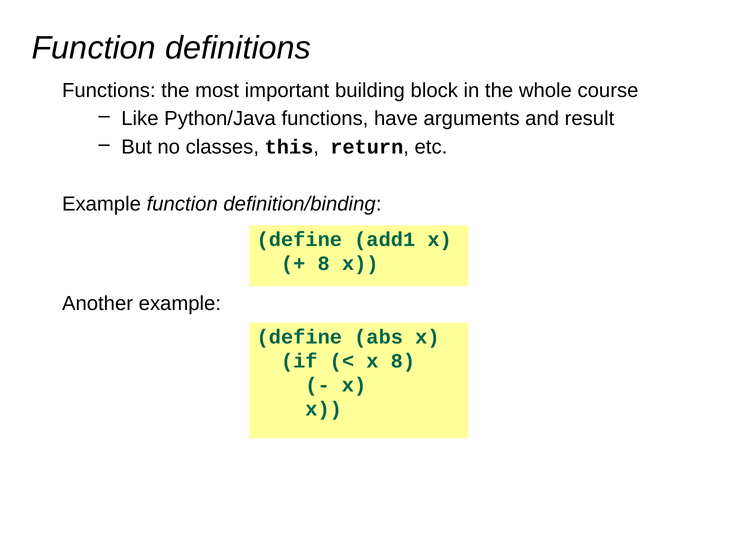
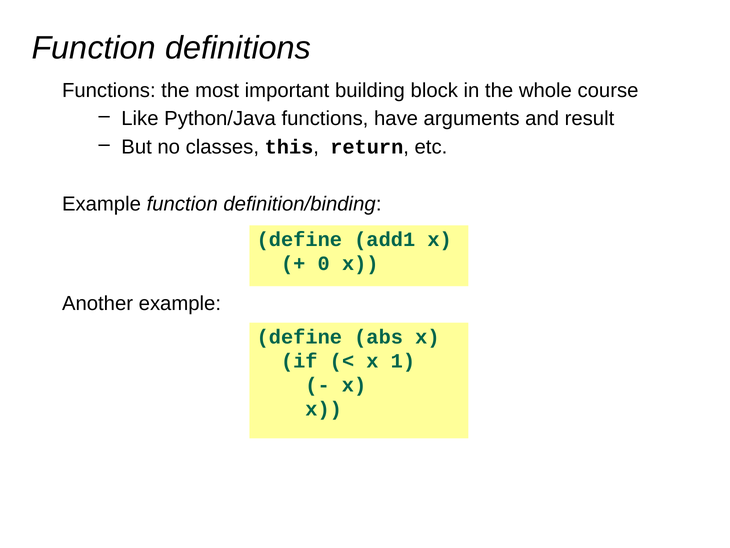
8: 8 -> 0 (324, 264)
x 8: 8 -> 1 (403, 361)
